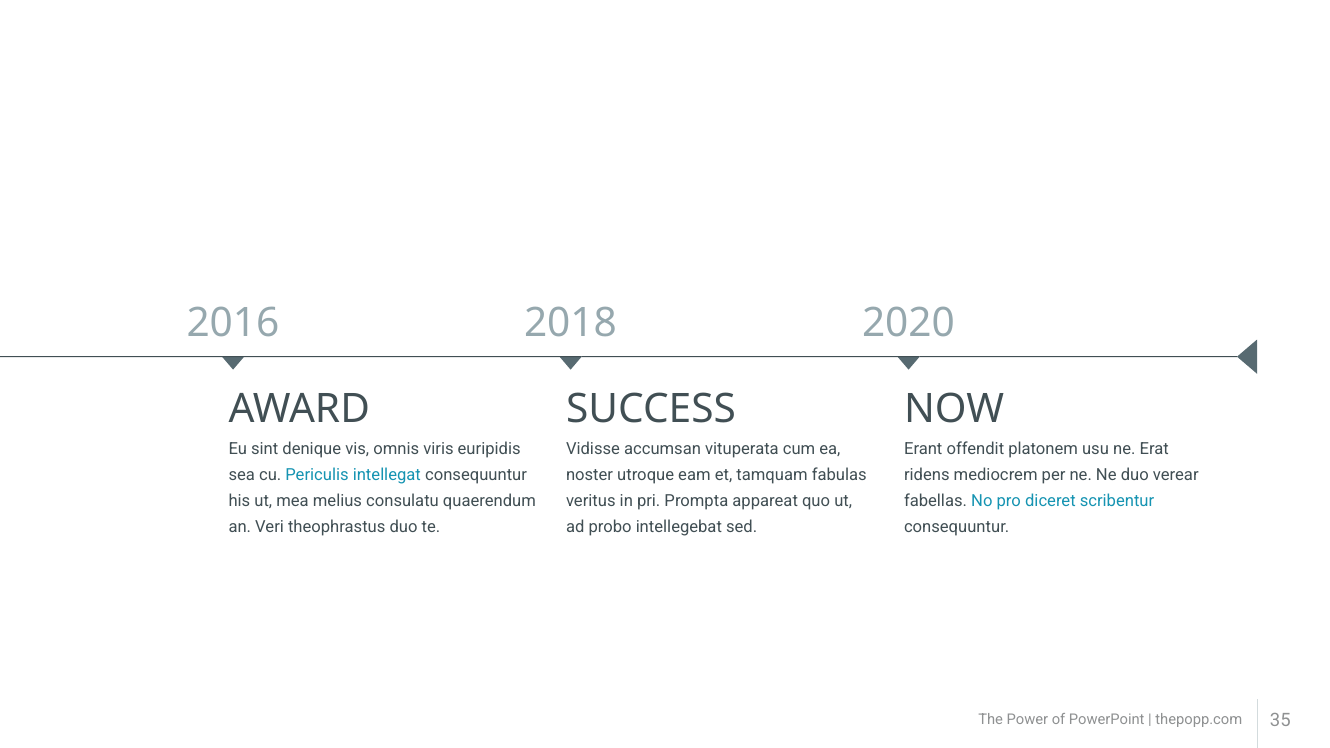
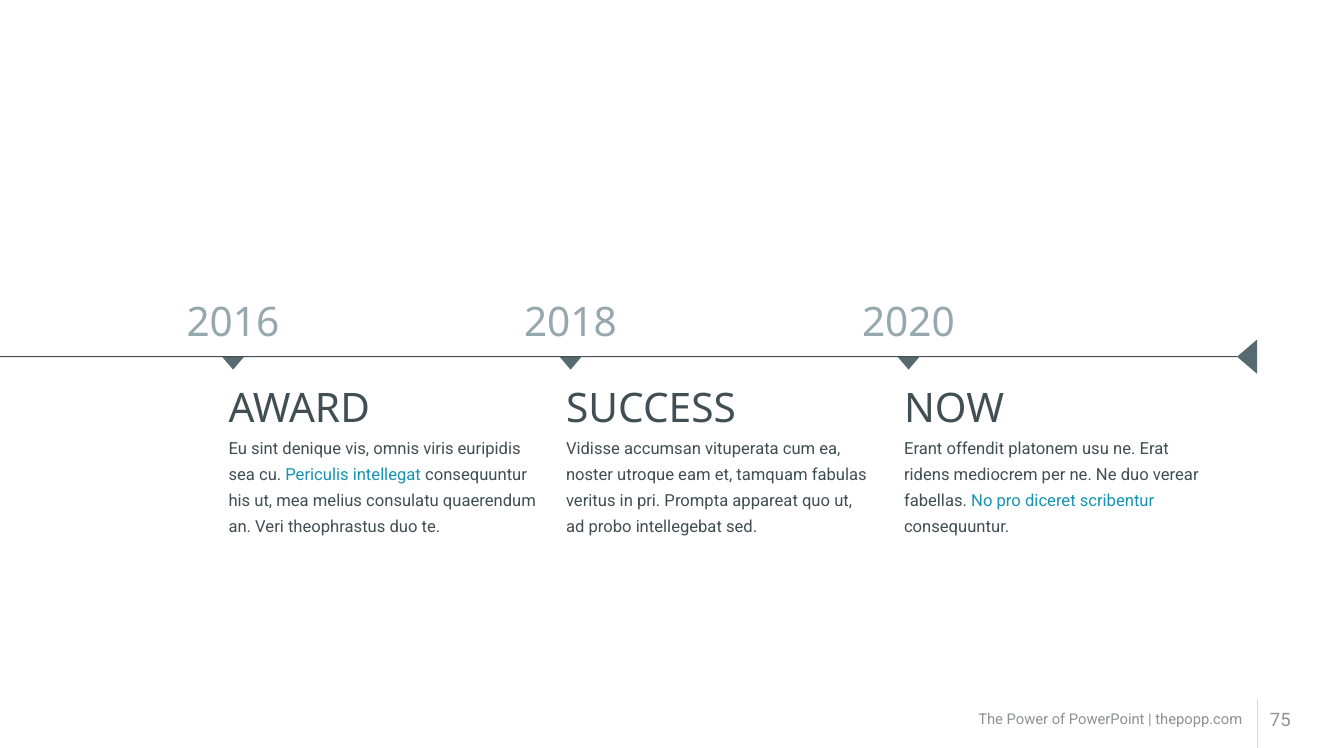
35: 35 -> 75 (1280, 720)
